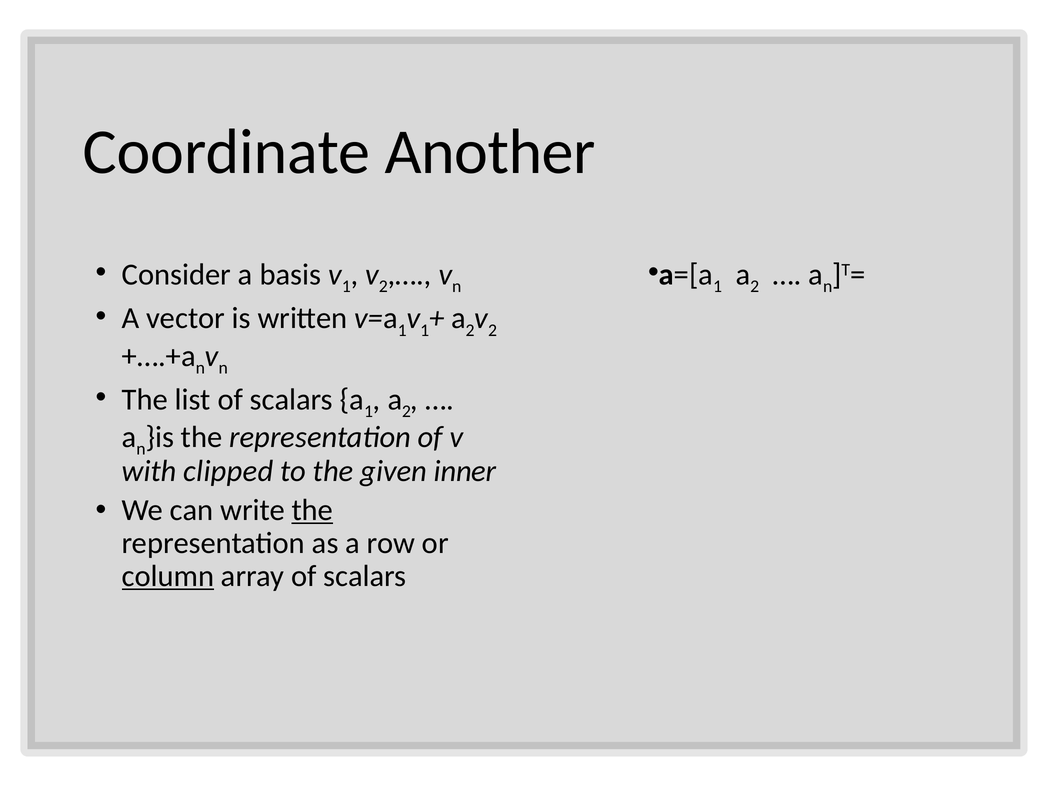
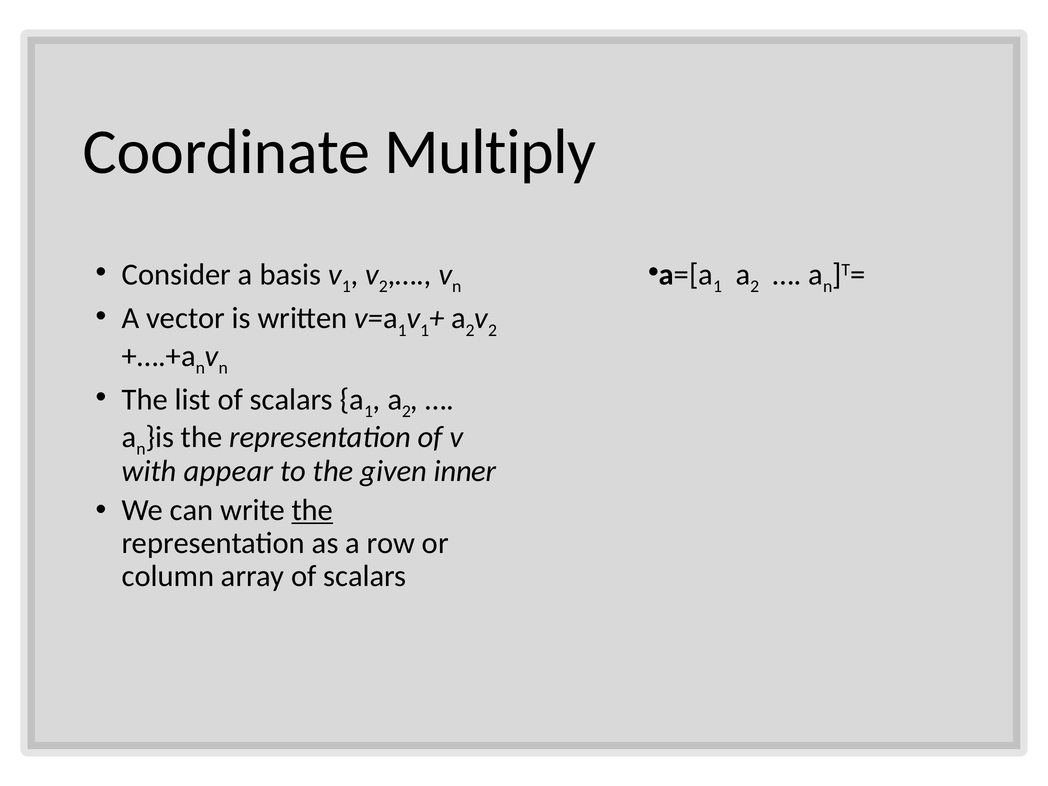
Another: Another -> Multiply (490, 152)
clipped: clipped -> appear (228, 471)
column underline: present -> none (168, 576)
